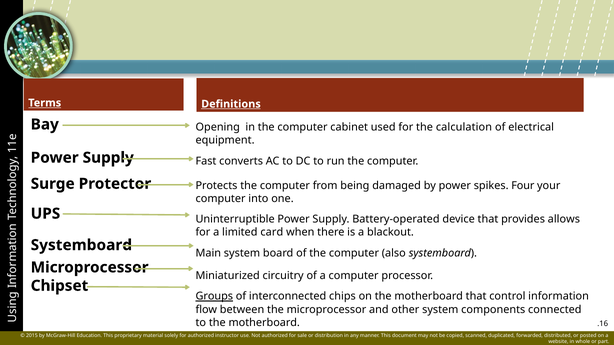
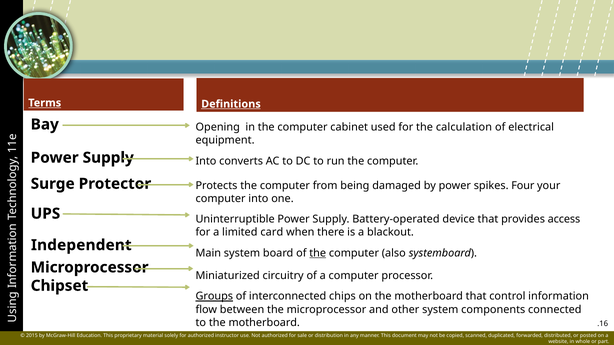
Fast: Fast -> Into (206, 161)
allows: allows -> access (564, 220)
Systemboard: Systemboard -> Independent (81, 245)
the underline: none -> present (318, 253)
